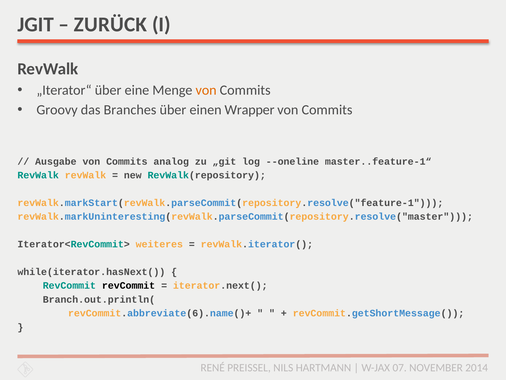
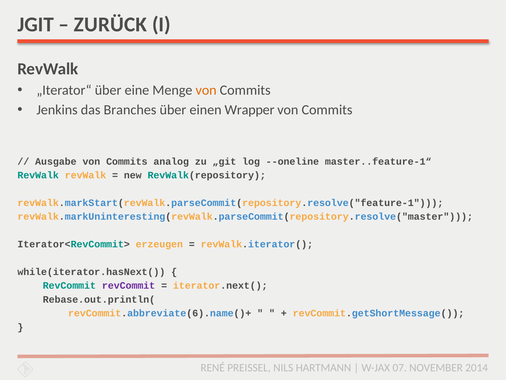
Groovy: Groovy -> Jenkins (57, 110)
weiteres: weiteres -> erzeugen (159, 244)
revCommit colour: black -> purple (129, 285)
Branch.out.println(: Branch.out.println( -> Rebase.out.println( (99, 299)
